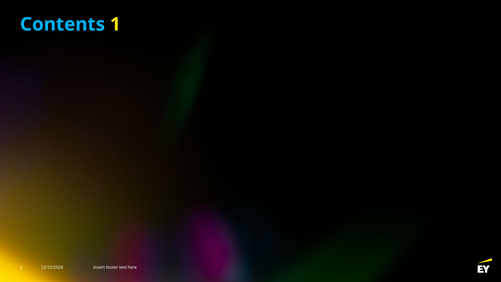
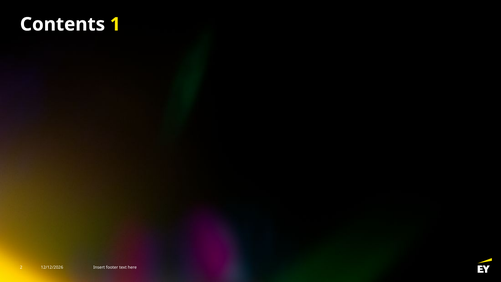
Contents colour: light blue -> white (63, 24)
